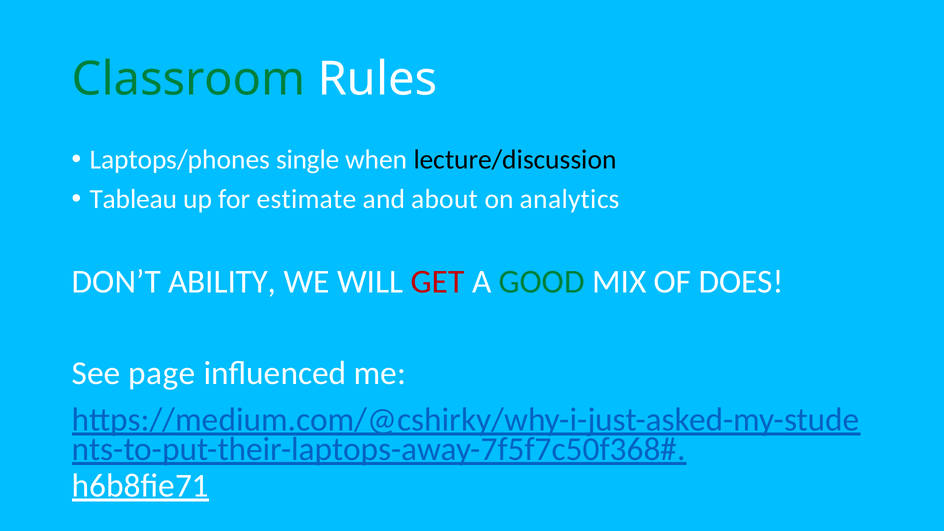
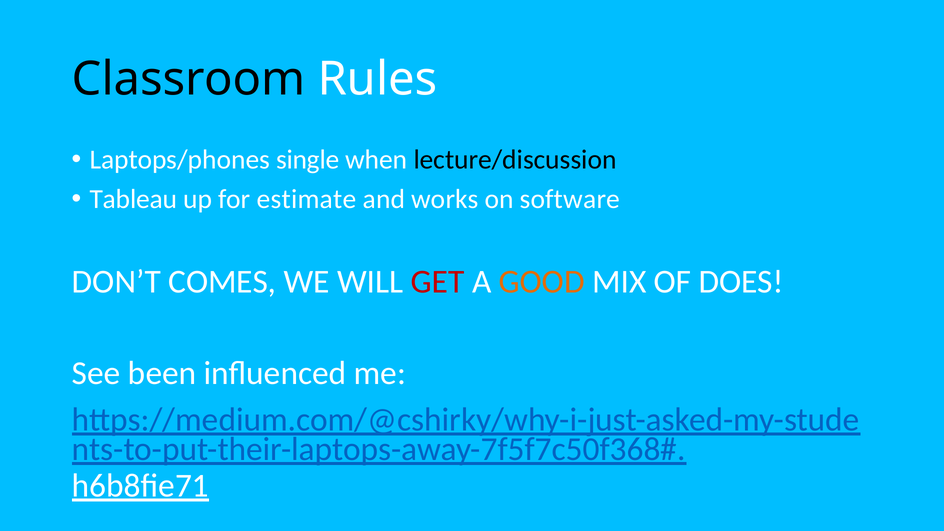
Classroom colour: green -> black (189, 79)
about: about -> works (445, 199)
analytics: analytics -> software (570, 199)
ABILITY: ABILITY -> COMES (222, 281)
GOOD colour: green -> orange (542, 281)
page: page -> been (162, 373)
